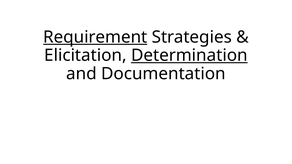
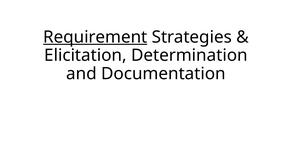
Determination underline: present -> none (189, 55)
